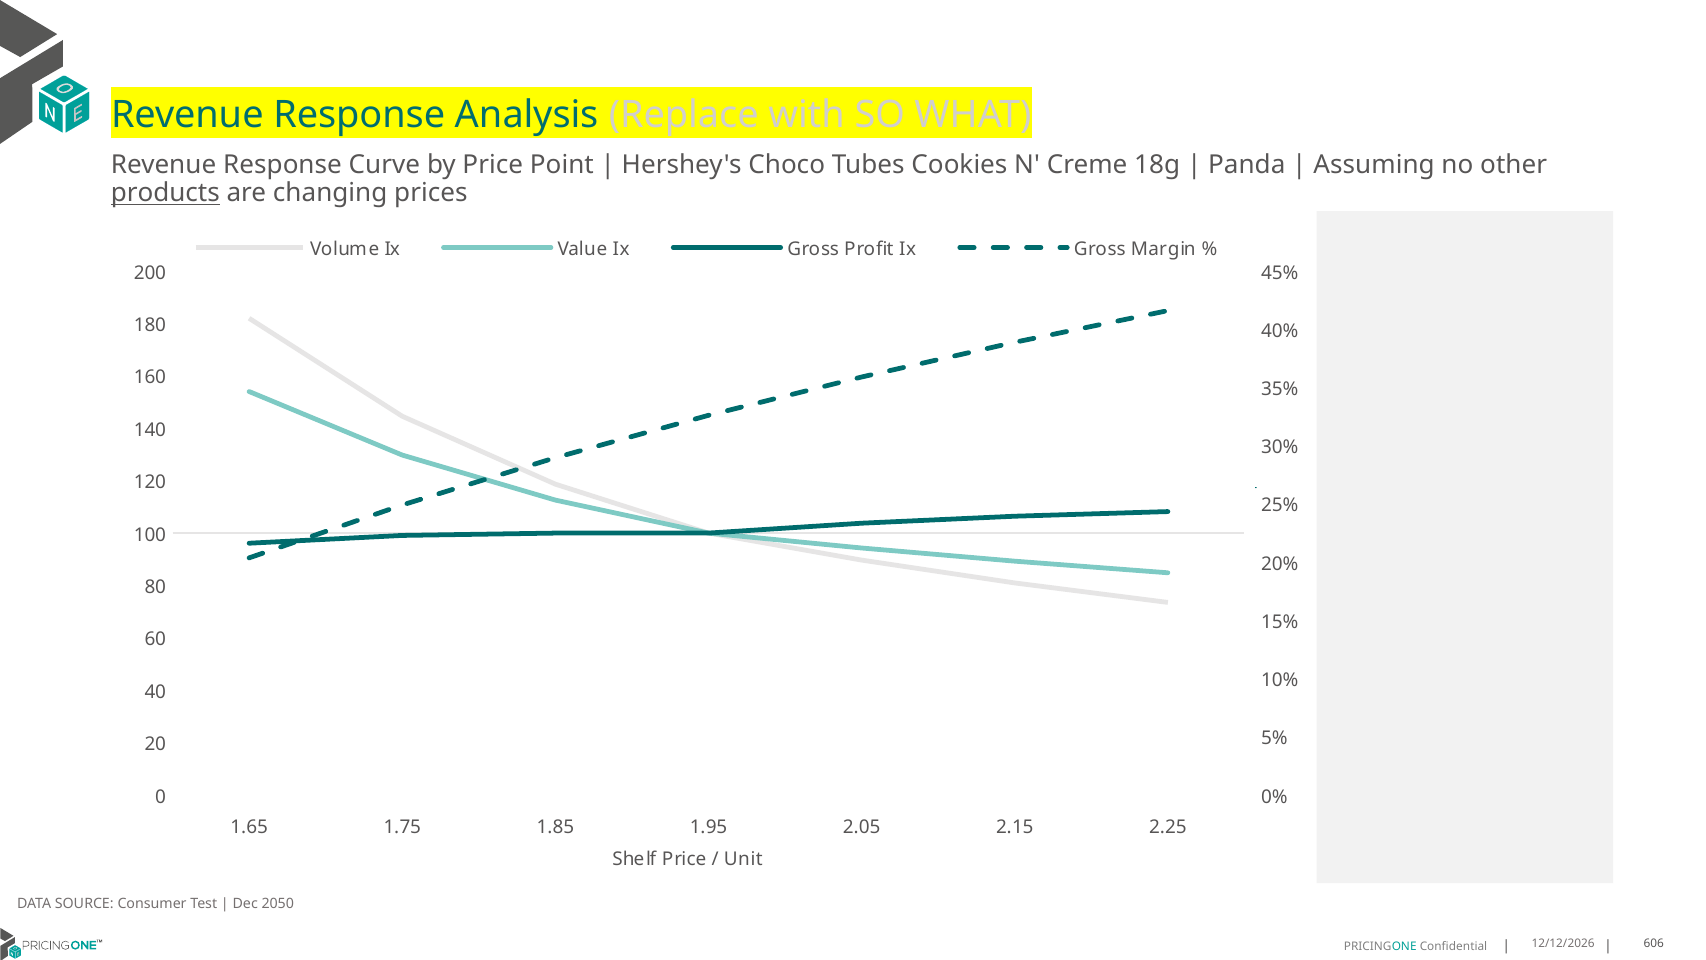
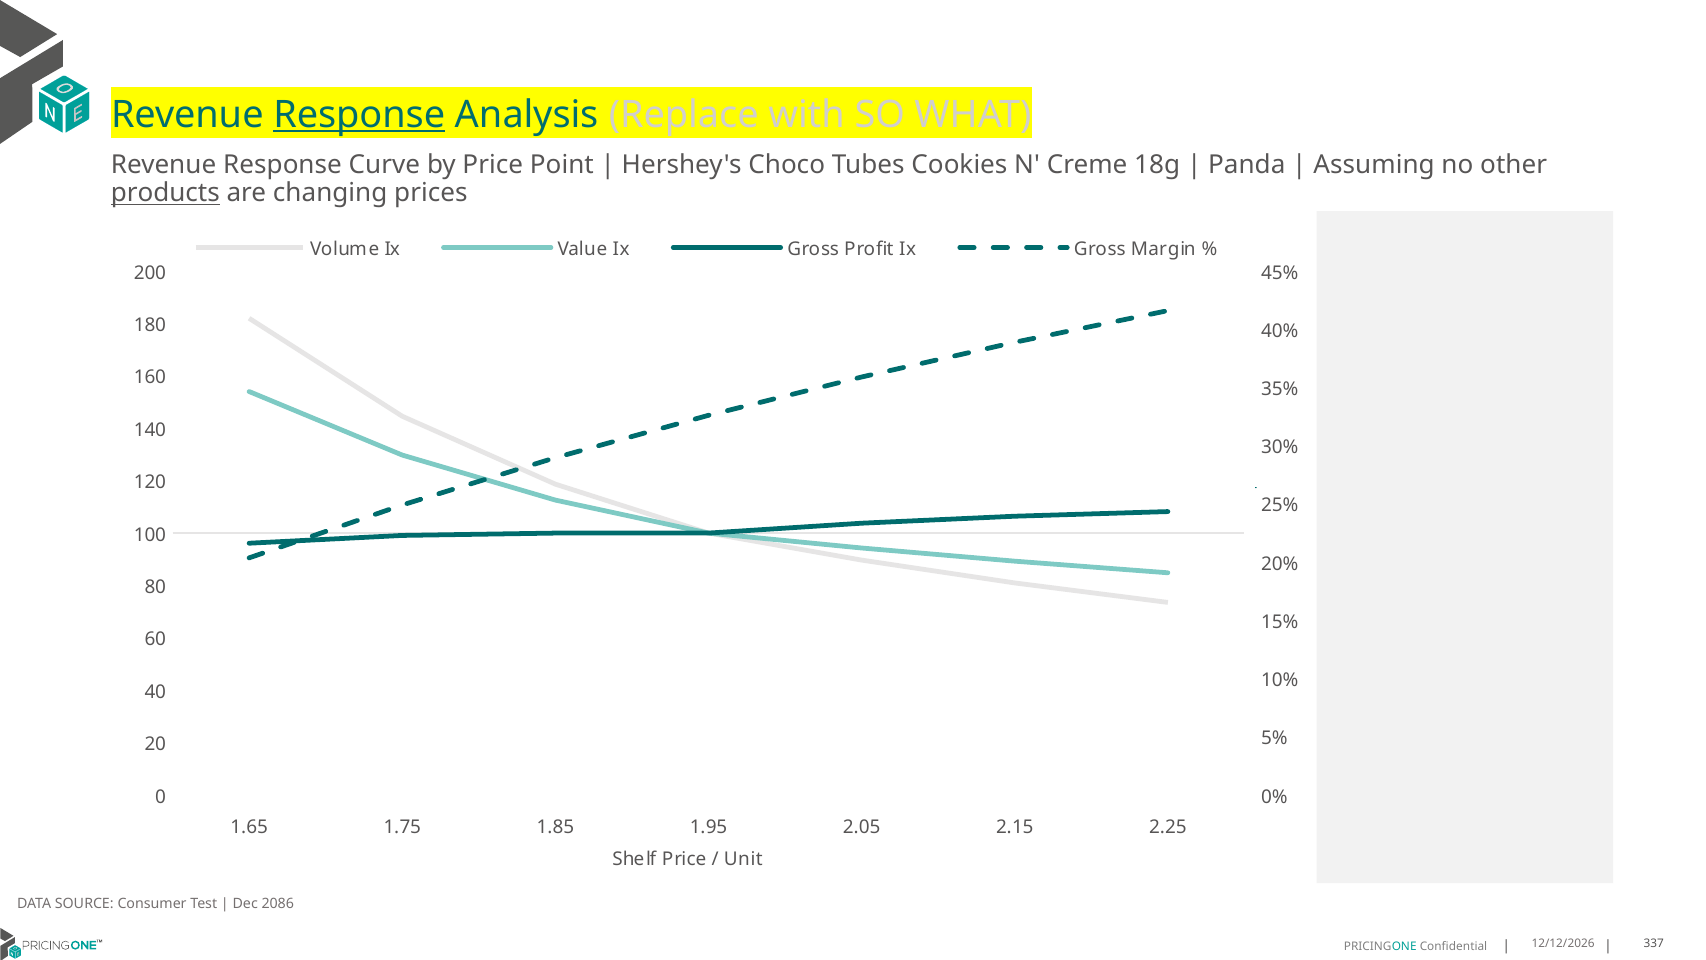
Response underline: none -> present (359, 115)
2050: 2050 -> 2086 (278, 904)
606: 606 -> 337 (1654, 944)
